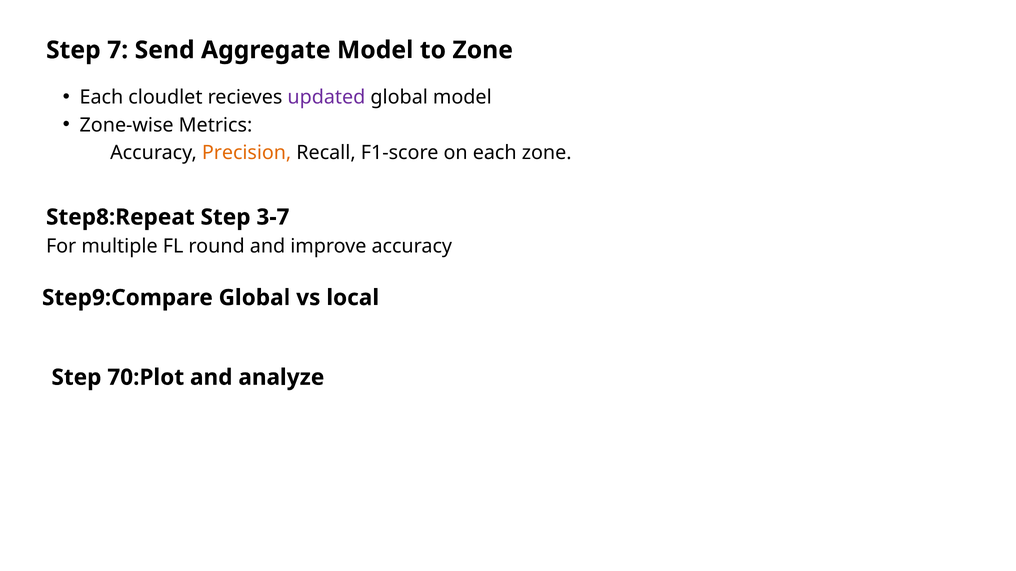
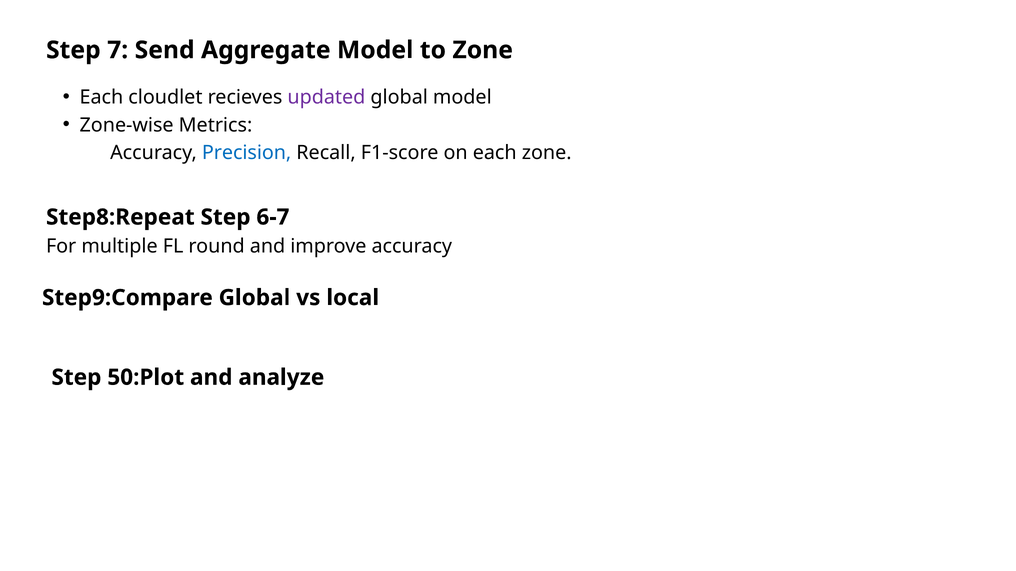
Precision colour: orange -> blue (247, 153)
3-7: 3-7 -> 6-7 (273, 217)
70:Plot: 70:Plot -> 50:Plot (146, 378)
